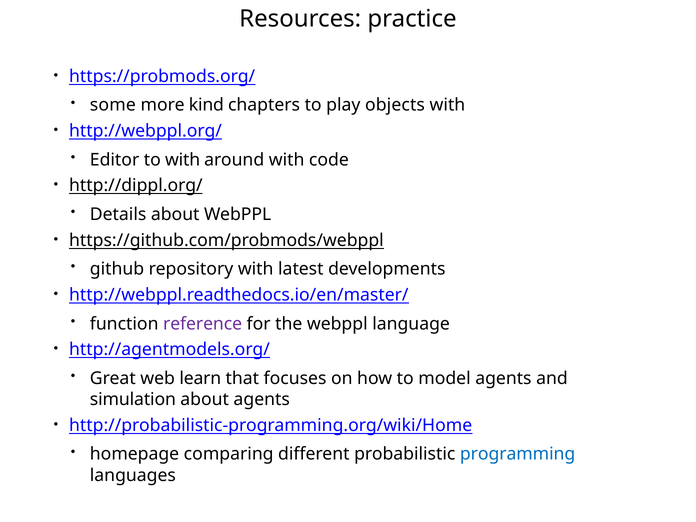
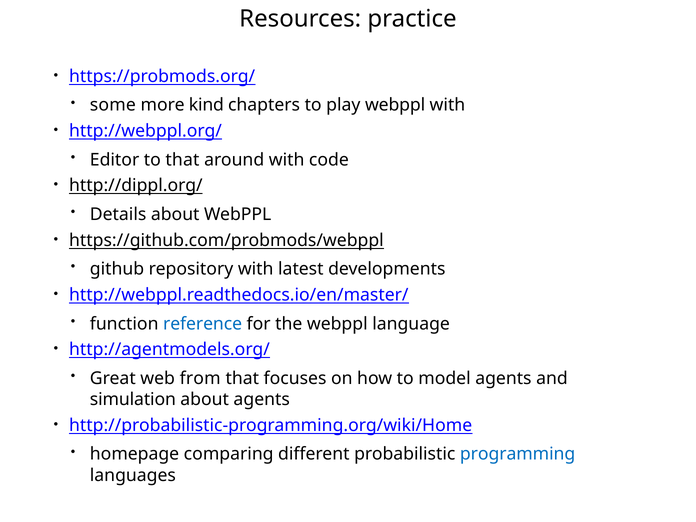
play objects: objects -> webppl (395, 105)
to with: with -> that (182, 160)
reference colour: purple -> blue (203, 324)
learn: learn -> from (200, 378)
